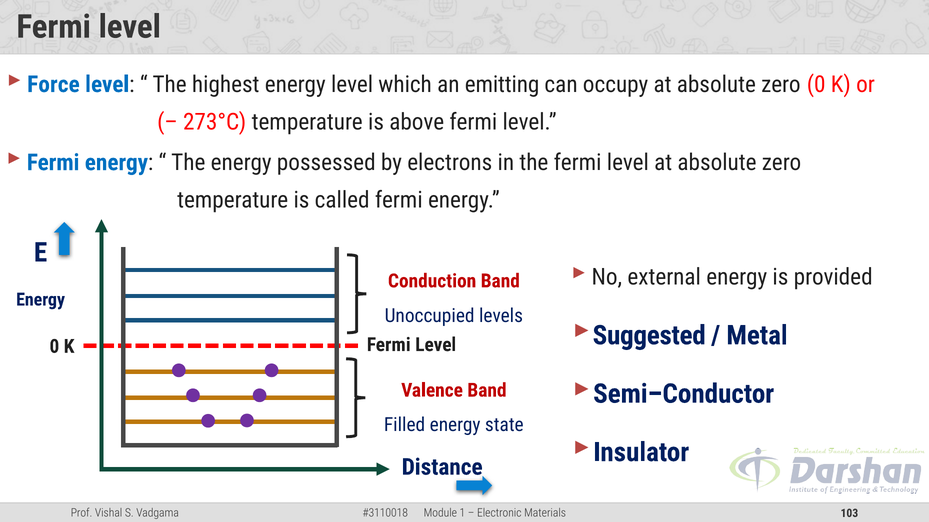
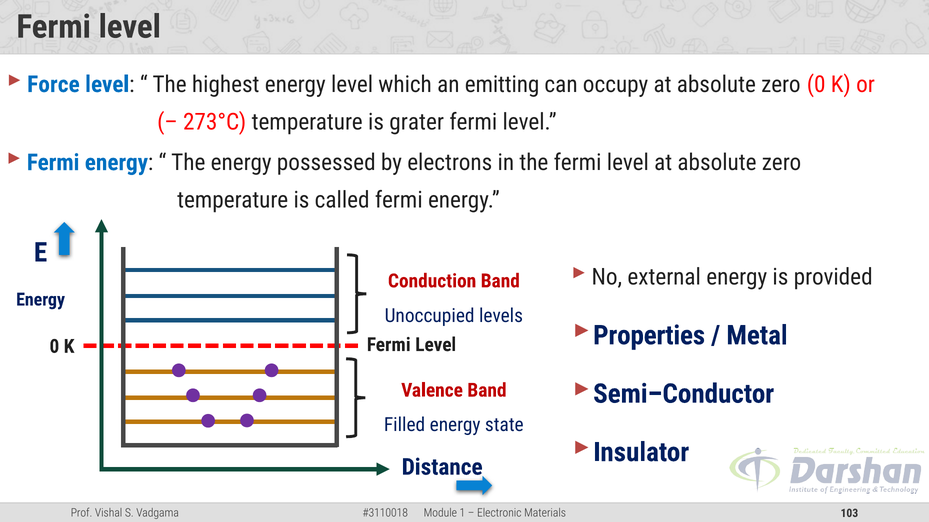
above: above -> grater (417, 122)
Suggested: Suggested -> Properties (649, 336)
